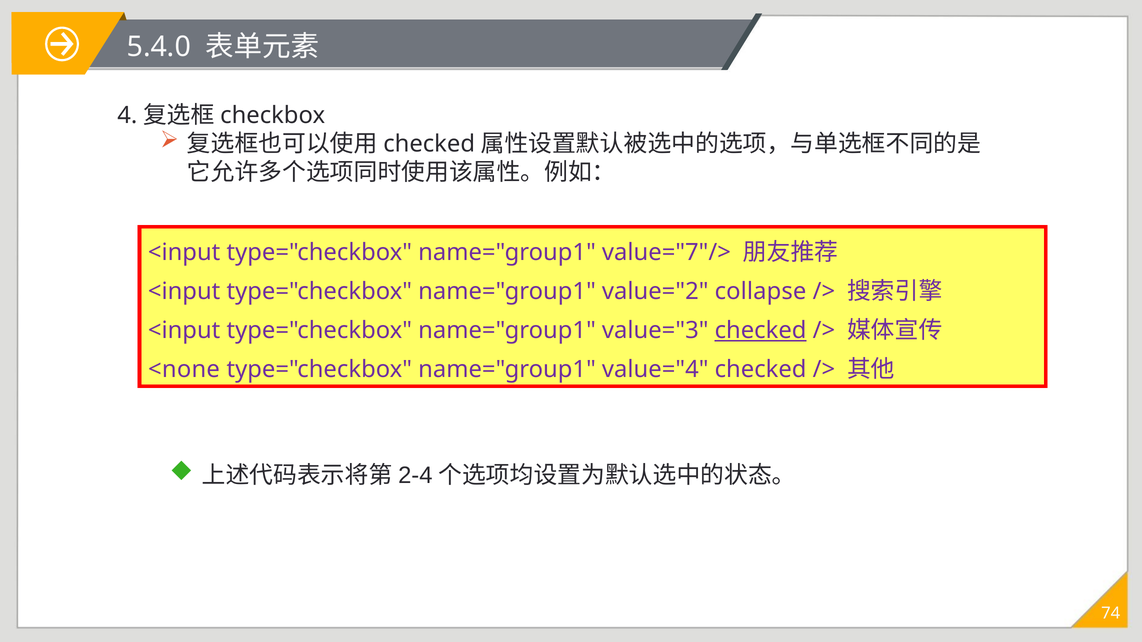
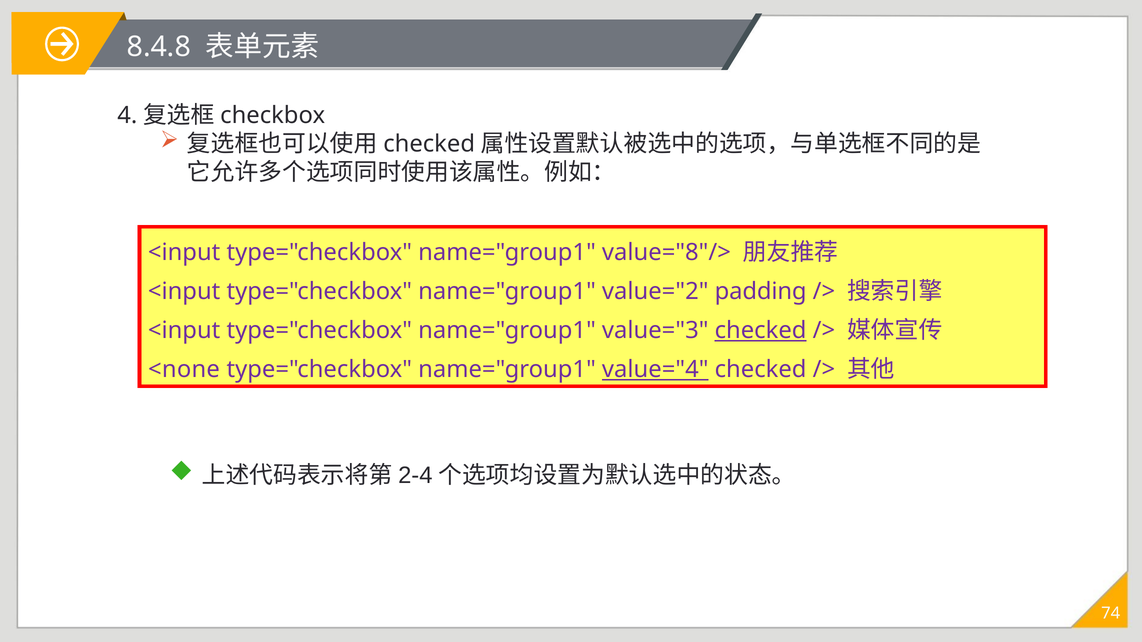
5.4.0: 5.4.0 -> 8.4.8 (159, 47)
value="7"/>: value="7"/> -> value="8"/> (666, 253)
collapse: collapse -> padding (761, 292)
value="4 underline: none -> present (655, 370)
